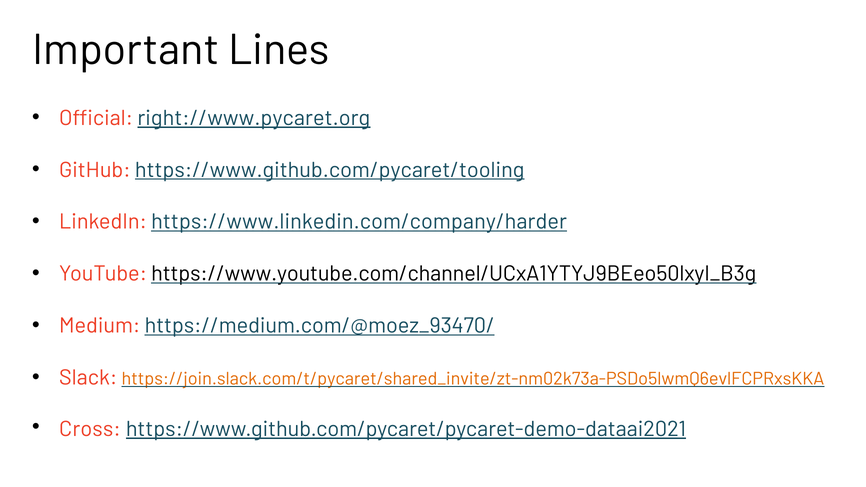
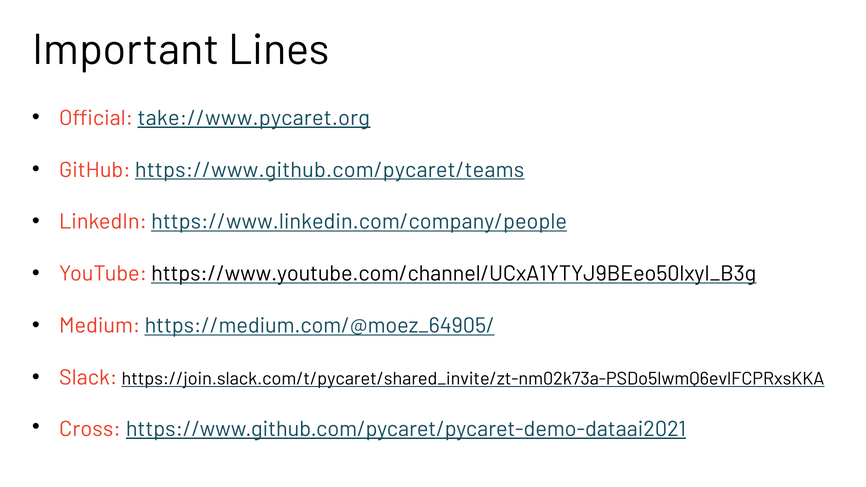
right://www.pycaret.org: right://www.pycaret.org -> take://www.pycaret.org (254, 118)
https://www.github.com/pycaret/tooling: https://www.github.com/pycaret/tooling -> https://www.github.com/pycaret/teams (330, 170)
https://www.linkedin.com/company/harder: https://www.linkedin.com/company/harder -> https://www.linkedin.com/company/people (359, 222)
https://medium.com/@moez_93470/: https://medium.com/@moez_93470/ -> https://medium.com/@moez_64905/ (320, 326)
https://join.slack.com/t/pycaret/shared_invite/zt-nm02k73a-PSDo5lwmQ6evlFCPRxsKKA colour: orange -> black (473, 379)
